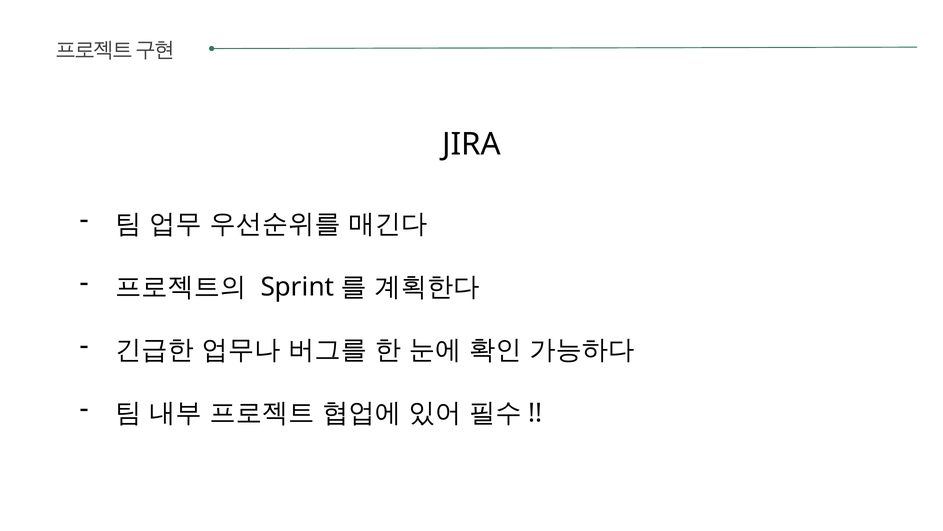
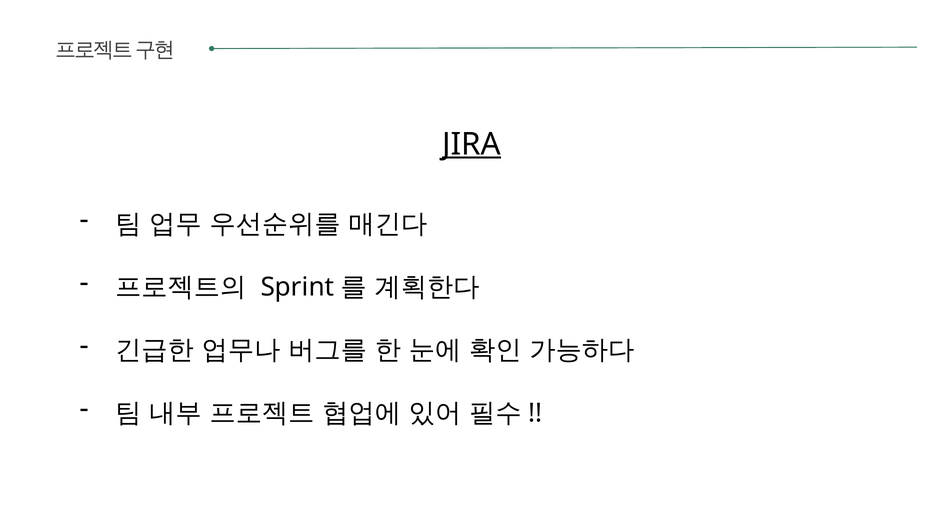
JIRA underline: none -> present (471, 144)
